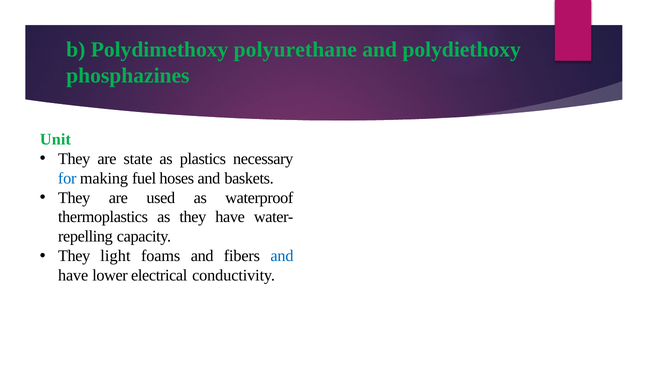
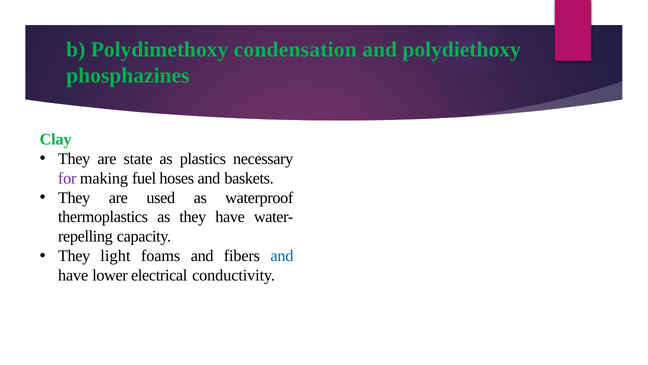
polyurethane: polyurethane -> condensation (295, 50)
Unit: Unit -> Clay (56, 139)
for colour: blue -> purple (67, 178)
